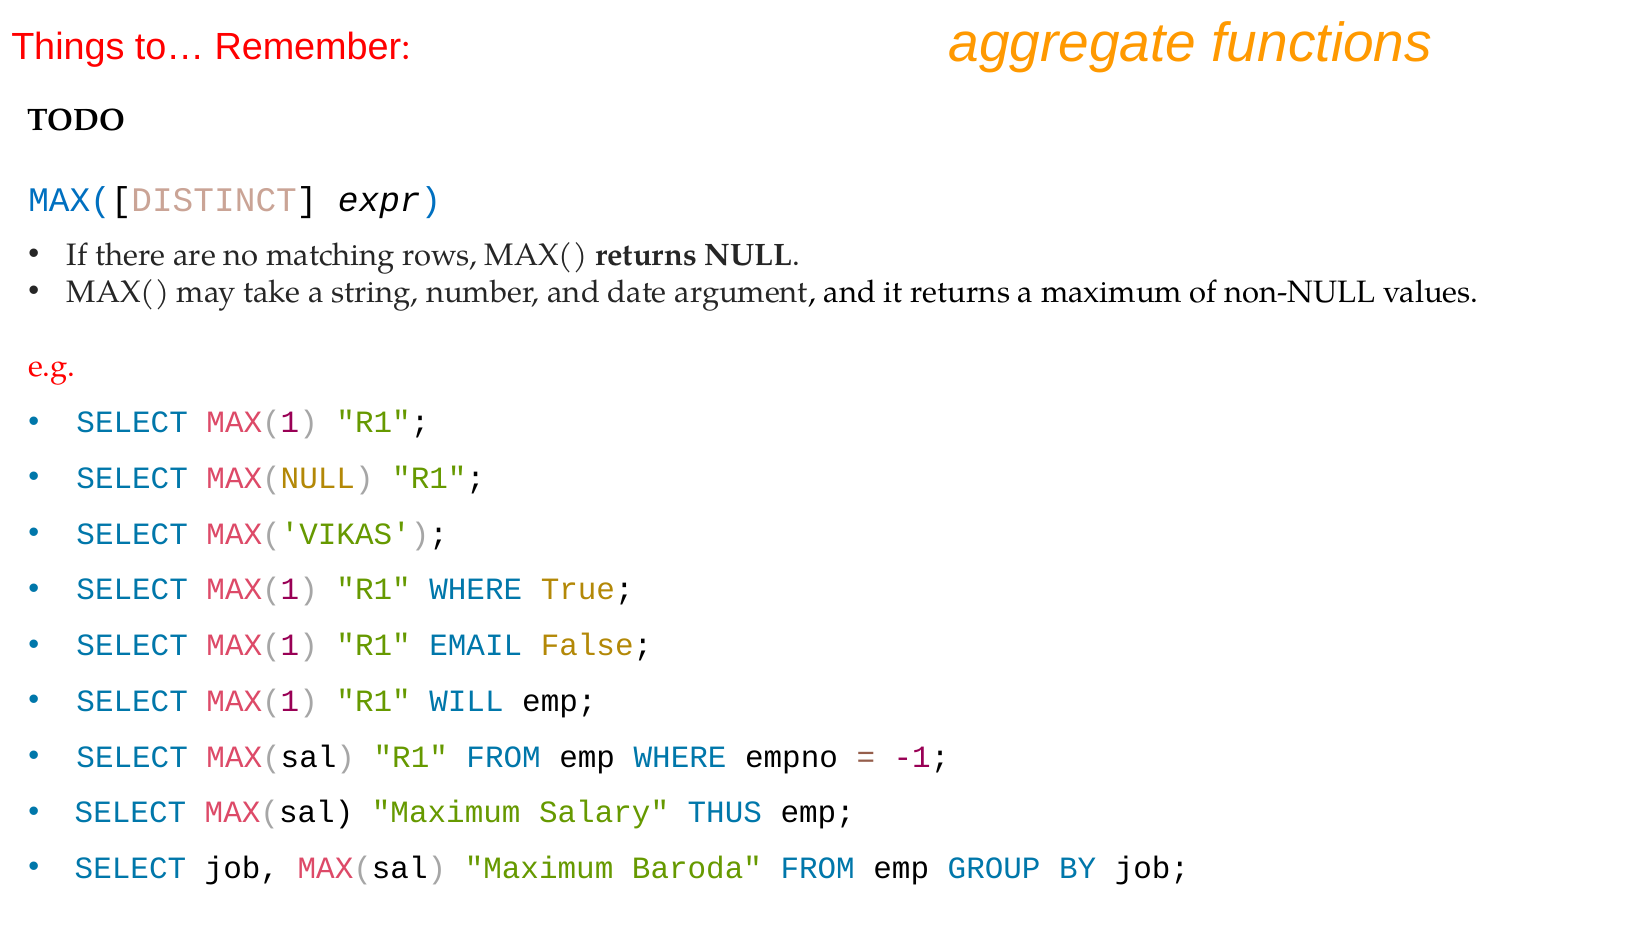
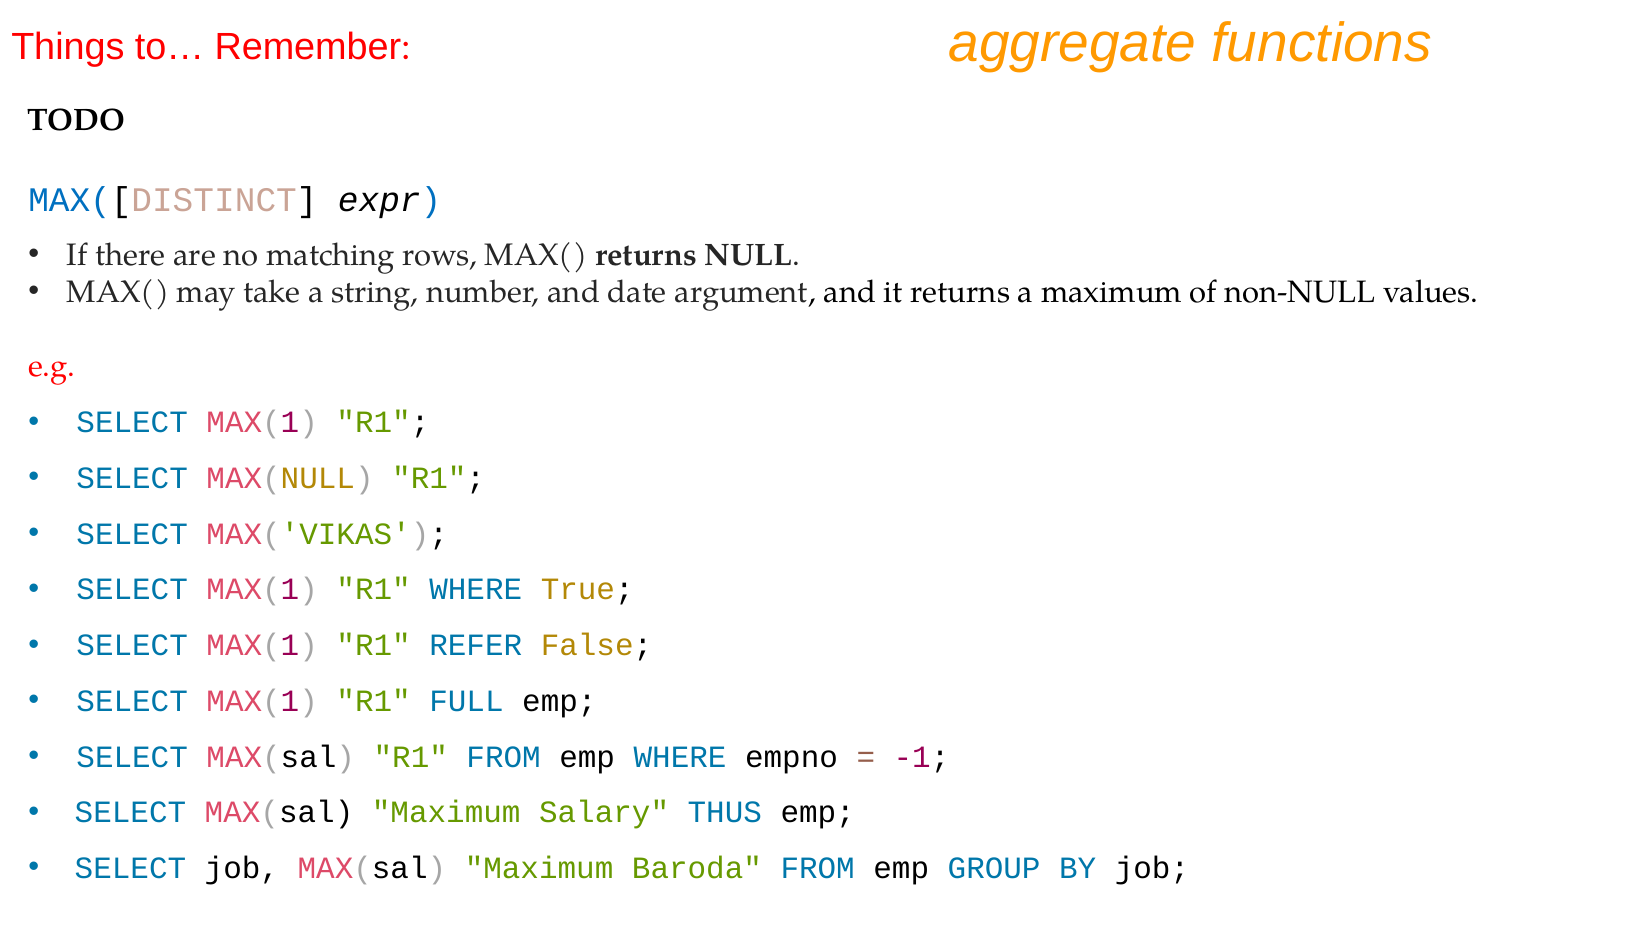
EMAIL: EMAIL -> REFER (476, 645)
WILL: WILL -> FULL (466, 701)
